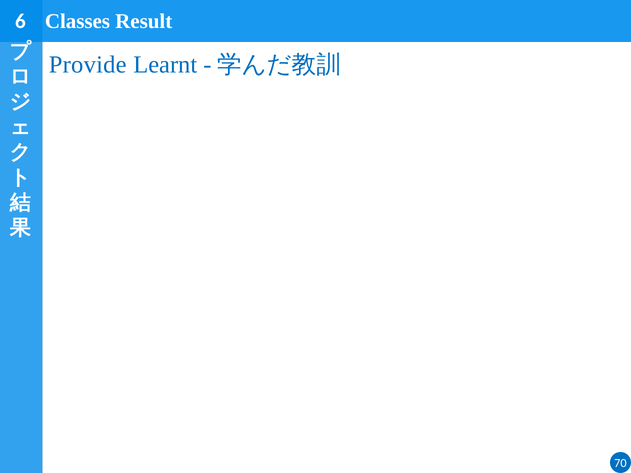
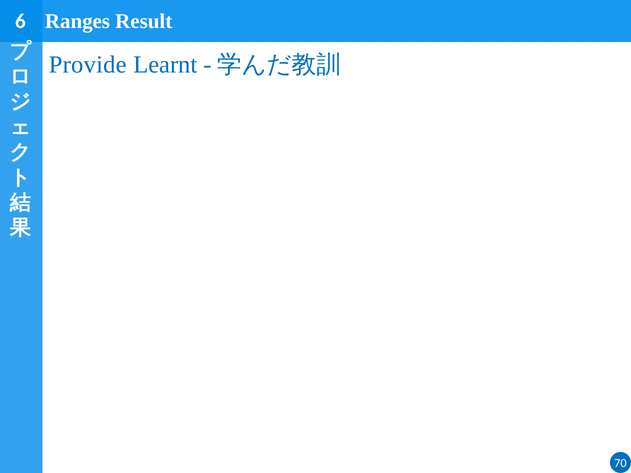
Classes: Classes -> Ranges (77, 21)
